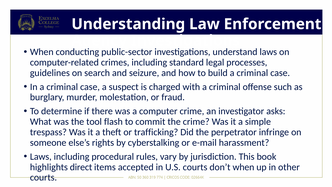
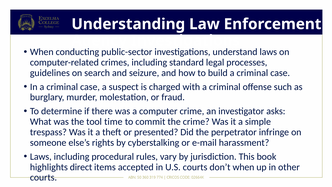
tool flash: flash -> time (113, 122)
or trafficking: trafficking -> presented (156, 132)
